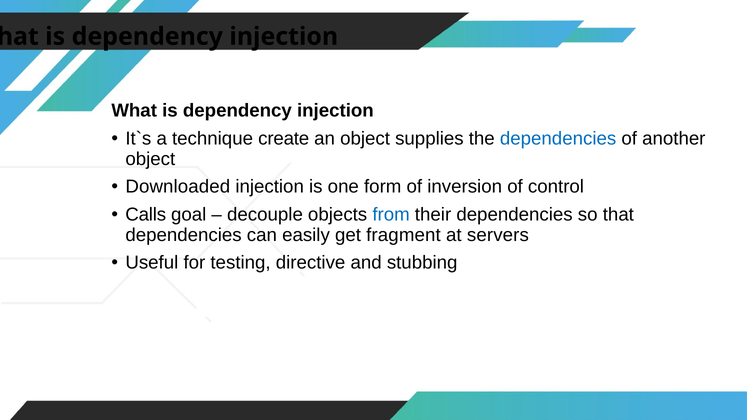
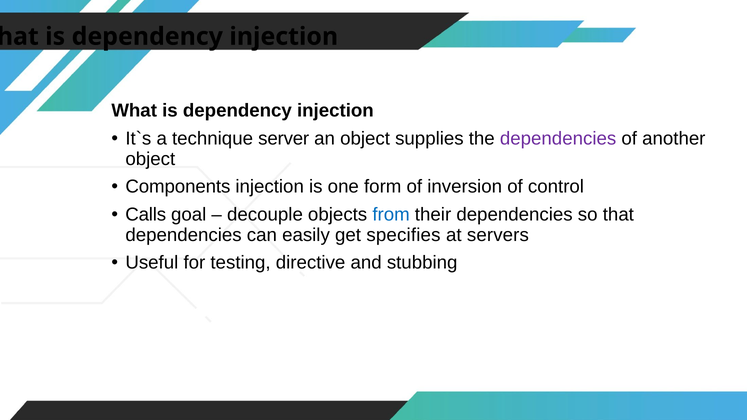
create: create -> server (284, 139)
dependencies colour: blue -> purple (558, 139)
Downloaded: Downloaded -> Components (178, 187)
fragment: fragment -> specifies (403, 235)
